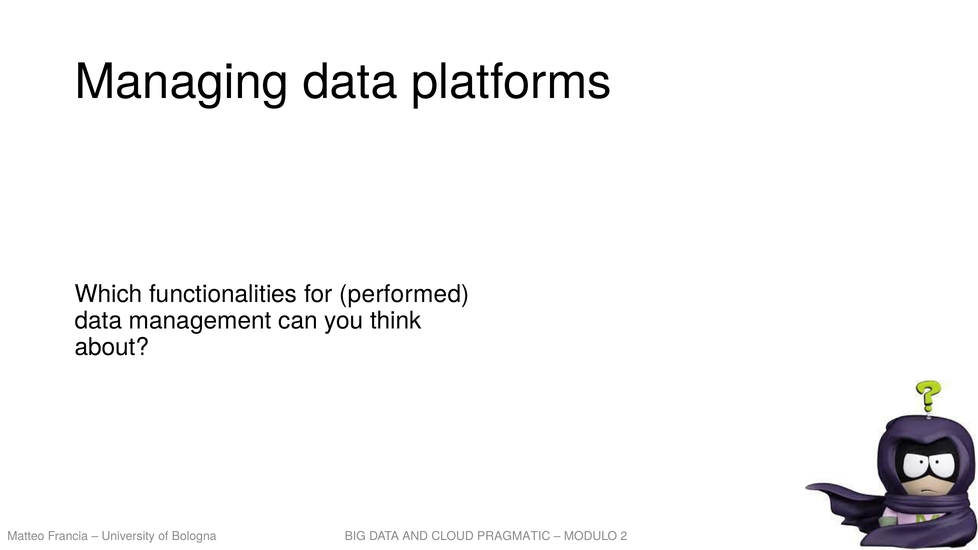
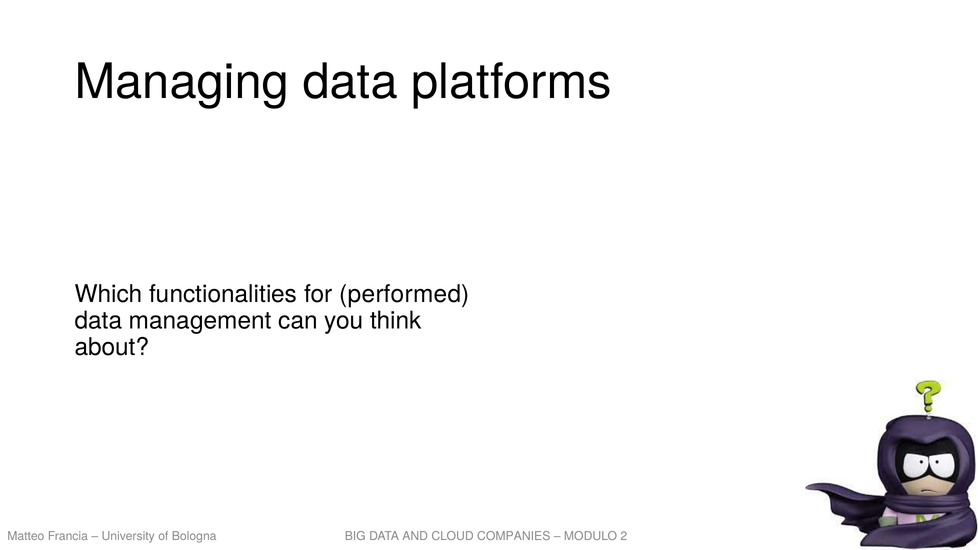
PRAGMATIC: PRAGMATIC -> COMPANIES (514, 536)
